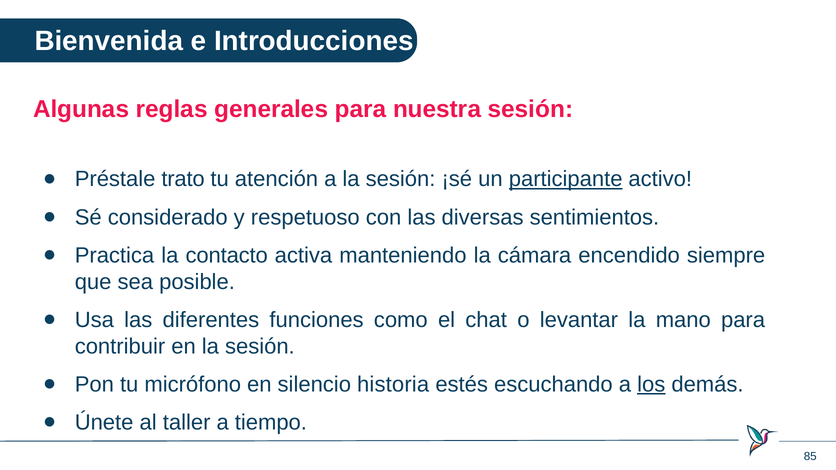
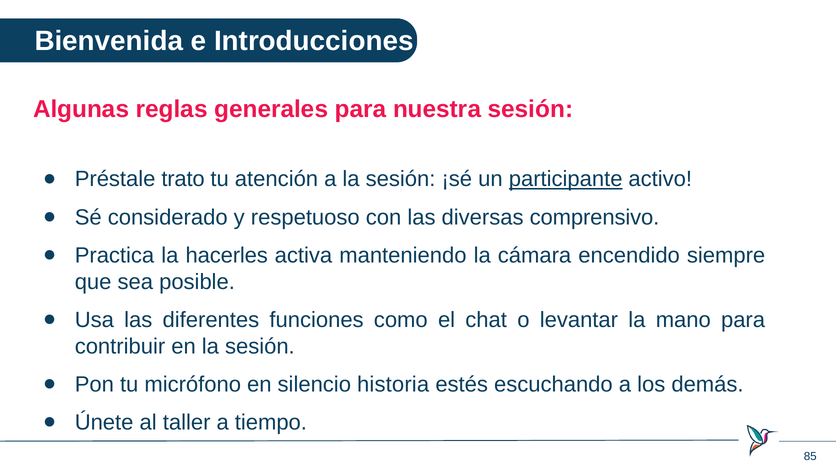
sentimientos: sentimientos -> comprensivo (594, 217)
contacto: contacto -> hacerles (227, 255)
los underline: present -> none (651, 385)
